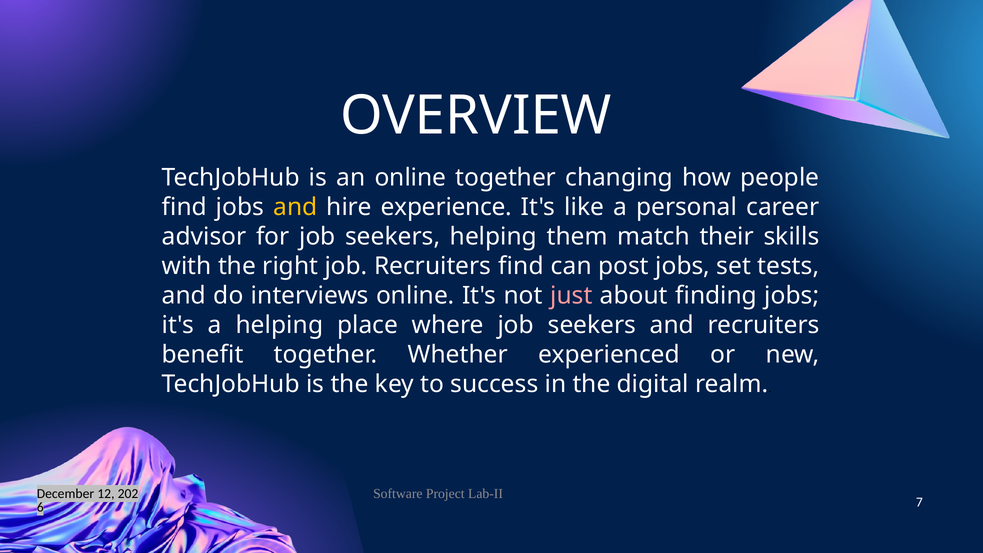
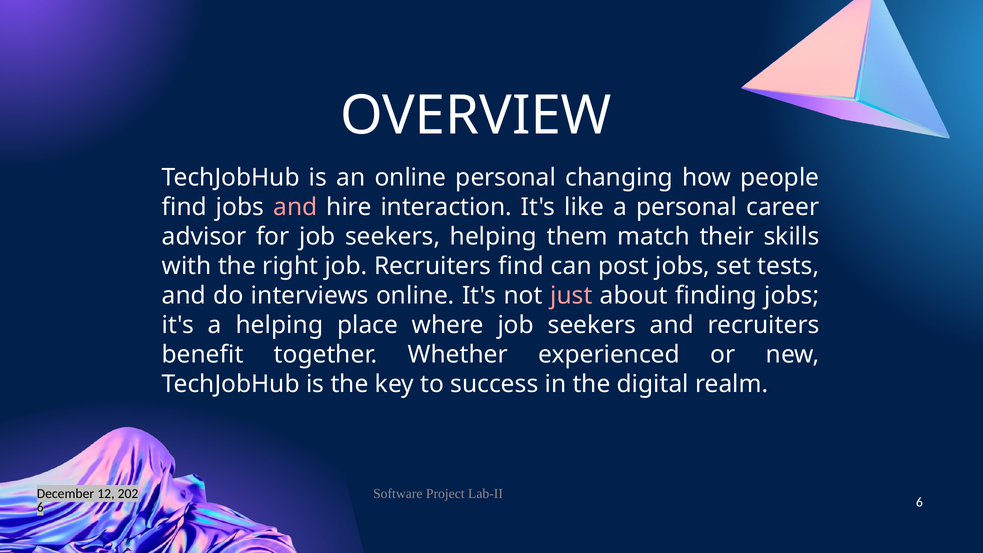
online together: together -> personal (506, 177)
and colour: yellow -> pink (295, 207)
experience: experience -> interaction (446, 207)
7: 7 -> 6 (919, 502)
